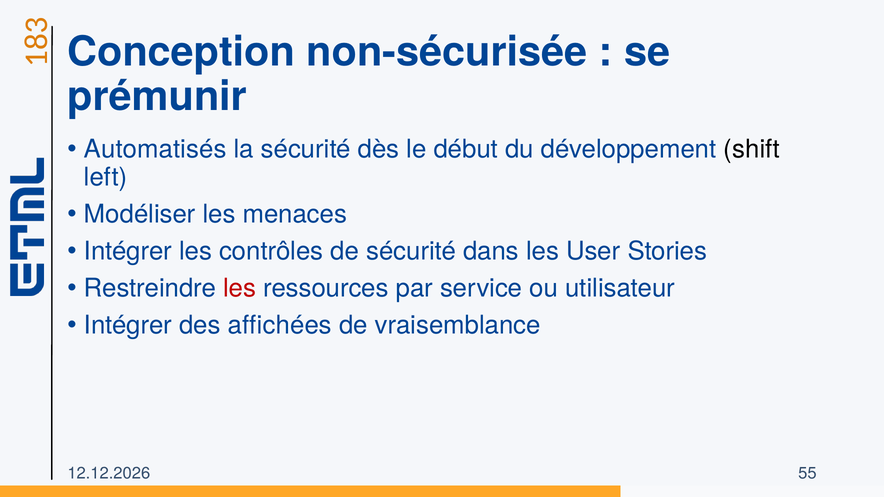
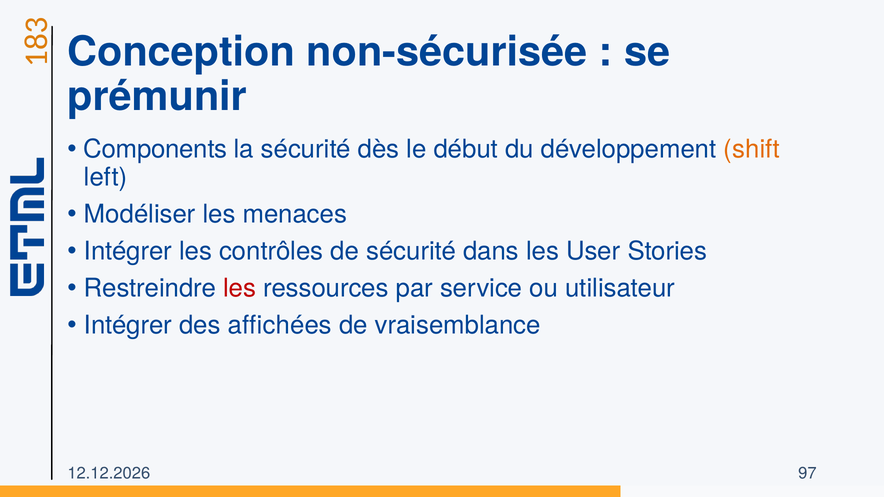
Automatisés: Automatisés -> Components (155, 149)
shift colour: black -> orange (752, 149)
55: 55 -> 97 (807, 473)
